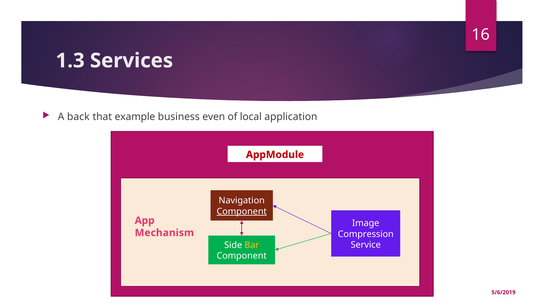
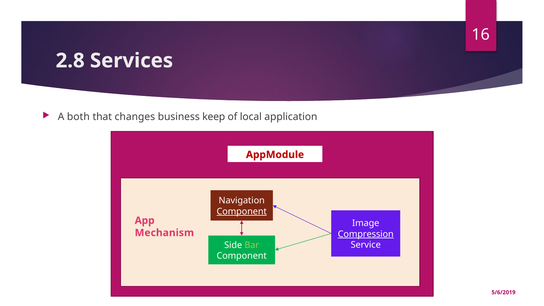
1.3: 1.3 -> 2.8 (70, 61)
back: back -> both (78, 117)
example: example -> changes (135, 117)
even: even -> keep (214, 117)
Compression underline: none -> present (366, 234)
Bar colour: yellow -> light green (252, 245)
